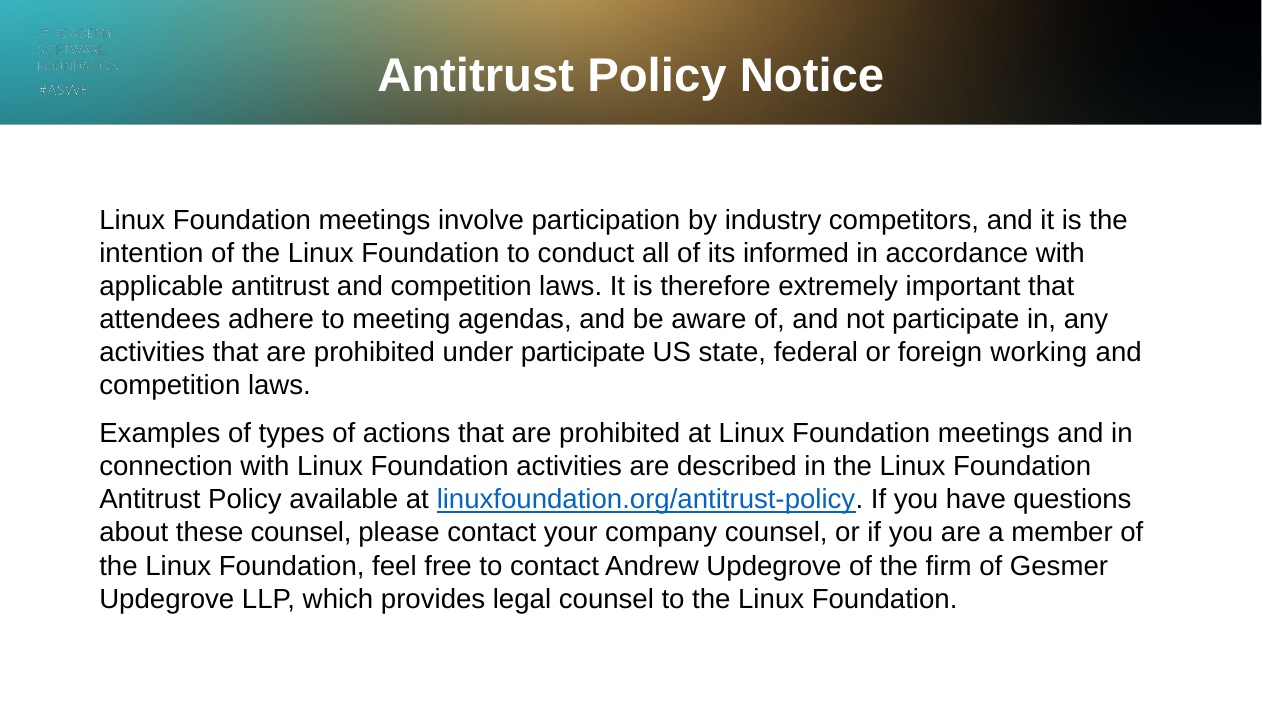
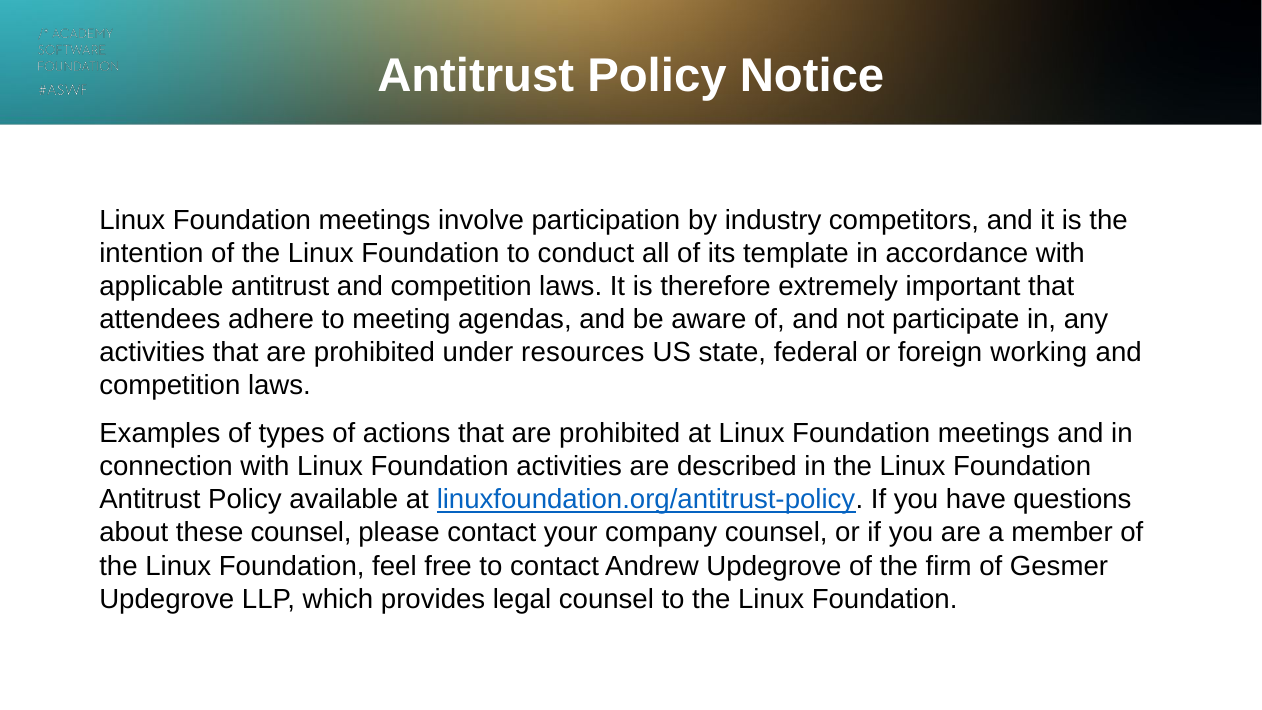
informed: informed -> template (796, 253)
under participate: participate -> resources (583, 353)
